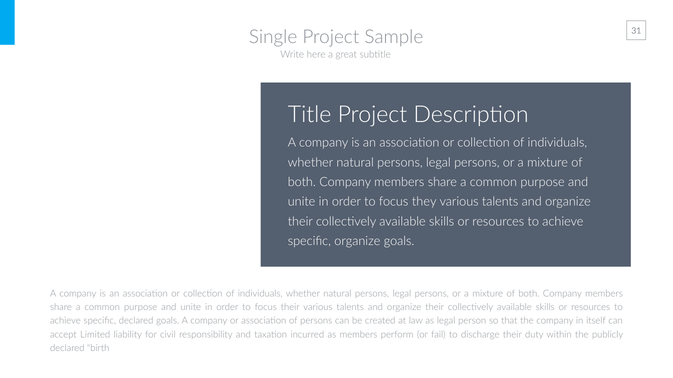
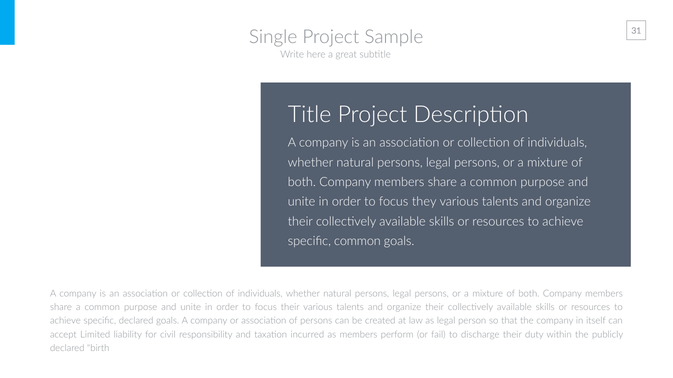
specific organize: organize -> common (357, 242)
